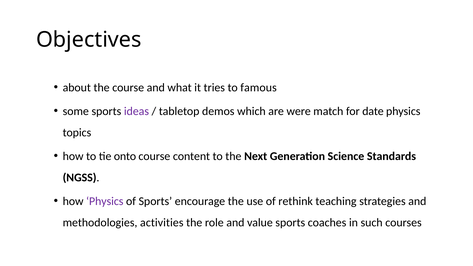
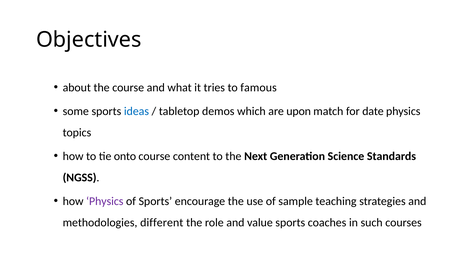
ideas colour: purple -> blue (136, 111)
were: were -> upon (299, 111)
rethink: rethink -> sample (296, 201)
activities: activities -> different (162, 223)
